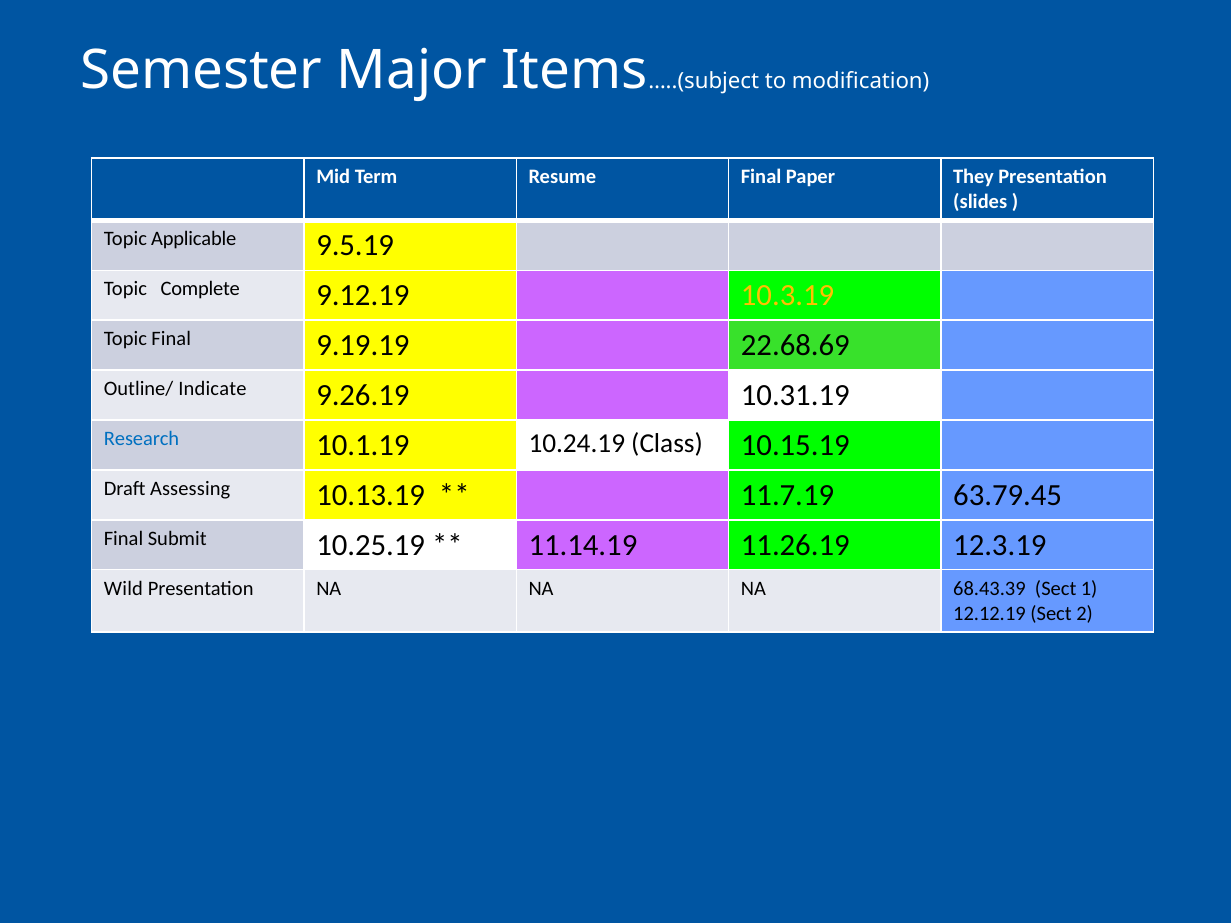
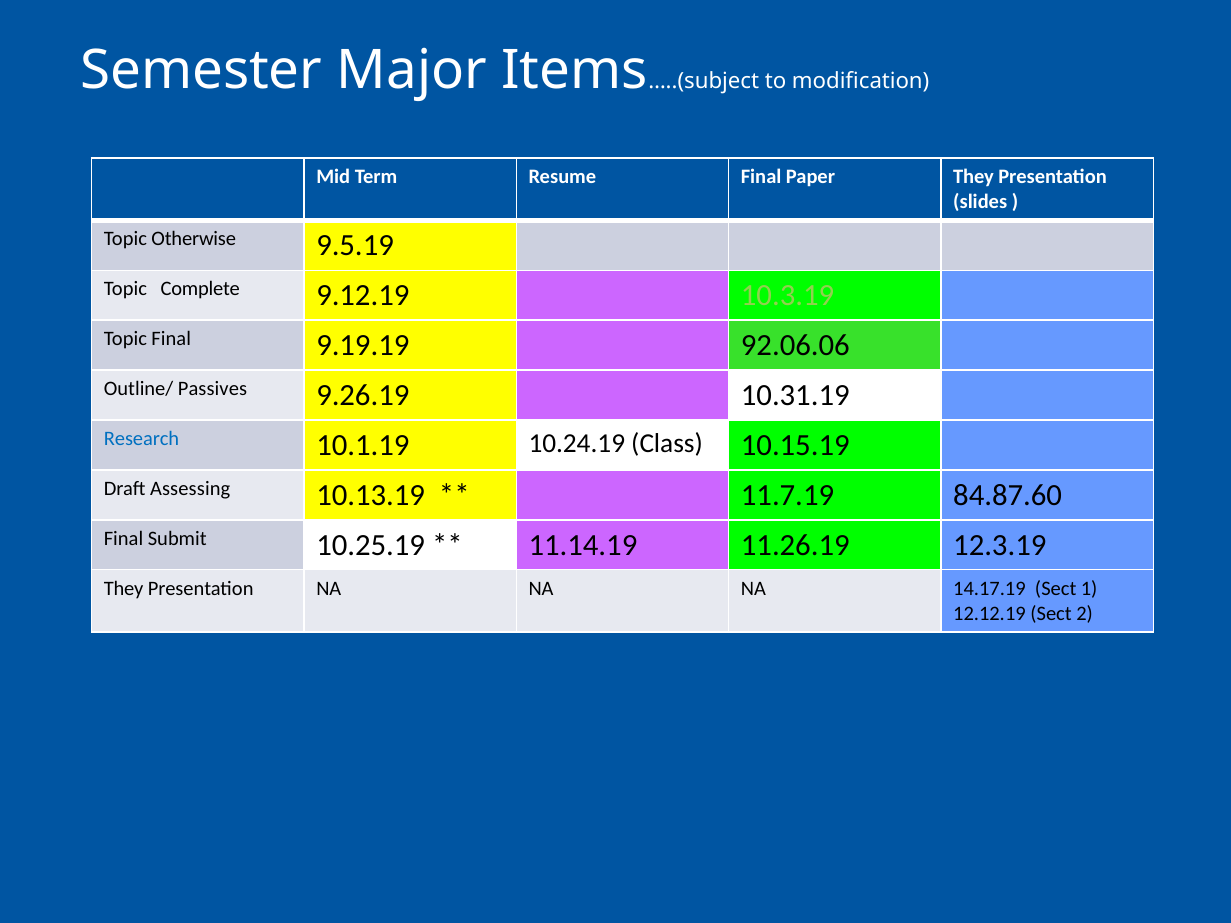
Applicable: Applicable -> Otherwise (194, 239)
10.3.19 colour: yellow -> light green (788, 296)
22.68.69: 22.68.69 -> 92.06.06 (795, 346)
Indicate: Indicate -> Passives (212, 389)
63.79.45: 63.79.45 -> 84.87.60 (1008, 495)
Wild: Wild -> They (124, 589)
68.43.39: 68.43.39 -> 14.17.19 (989, 589)
